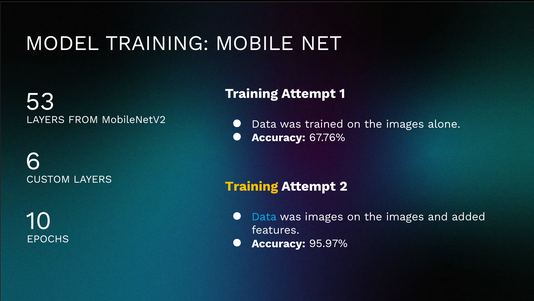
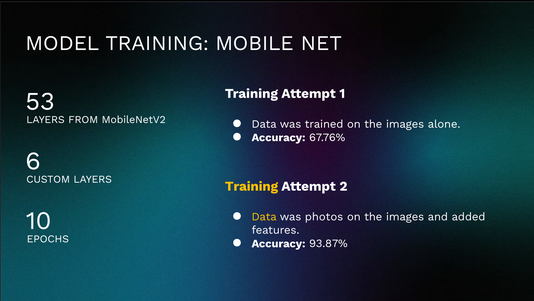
Data colour: light blue -> yellow (264, 216)
was images: images -> photos (324, 216)
95.97%: 95.97% -> 93.87% (328, 243)
